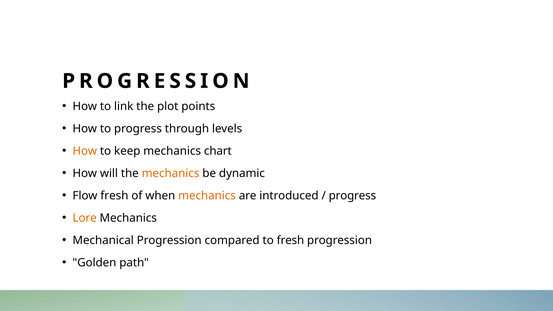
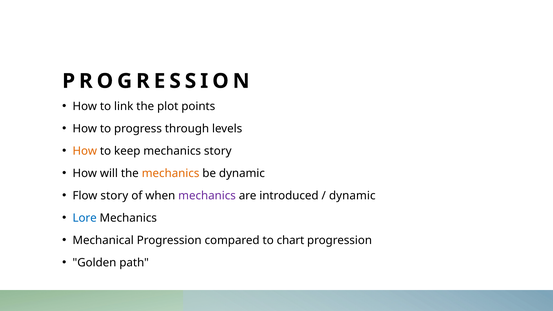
mechanics chart: chart -> story (218, 151)
Flow fresh: fresh -> story (114, 196)
mechanics colour: orange -> purple (207, 196)
progress: progress -> dynamic (352, 196)
Lore colour: orange -> blue (85, 218)
to fresh: fresh -> chart (290, 241)
